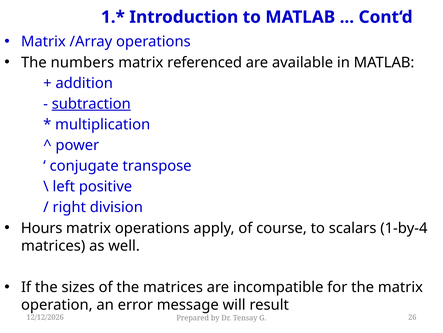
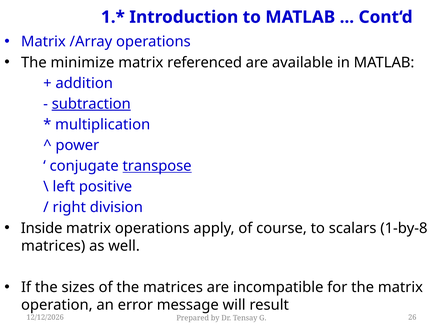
numbers: numbers -> minimize (82, 62)
transpose underline: none -> present (157, 166)
Hours: Hours -> Inside (42, 228)
1-by-4: 1-by-4 -> 1-by-8 (404, 228)
